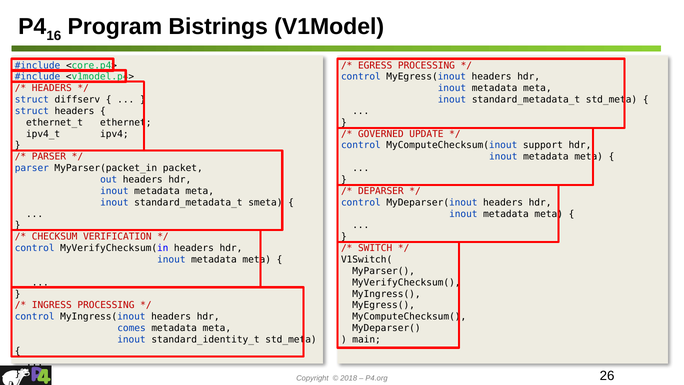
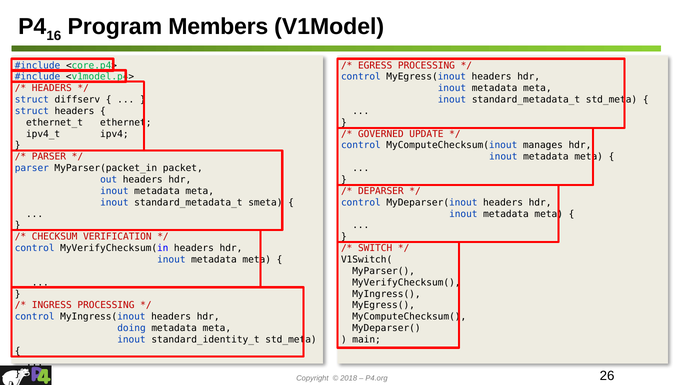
Bistrings: Bistrings -> Members (218, 27)
support: support -> manages (543, 145)
comes: comes -> doing (132, 328)
